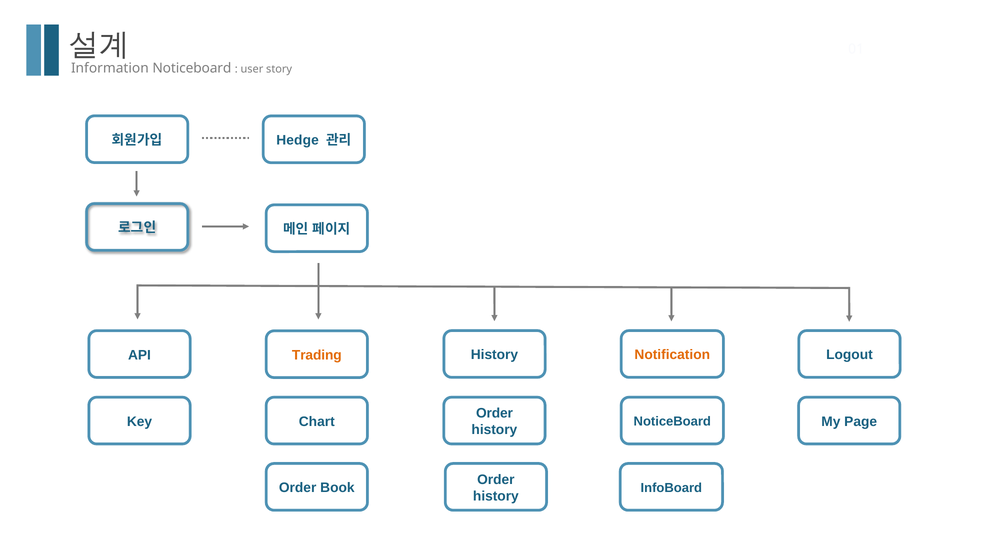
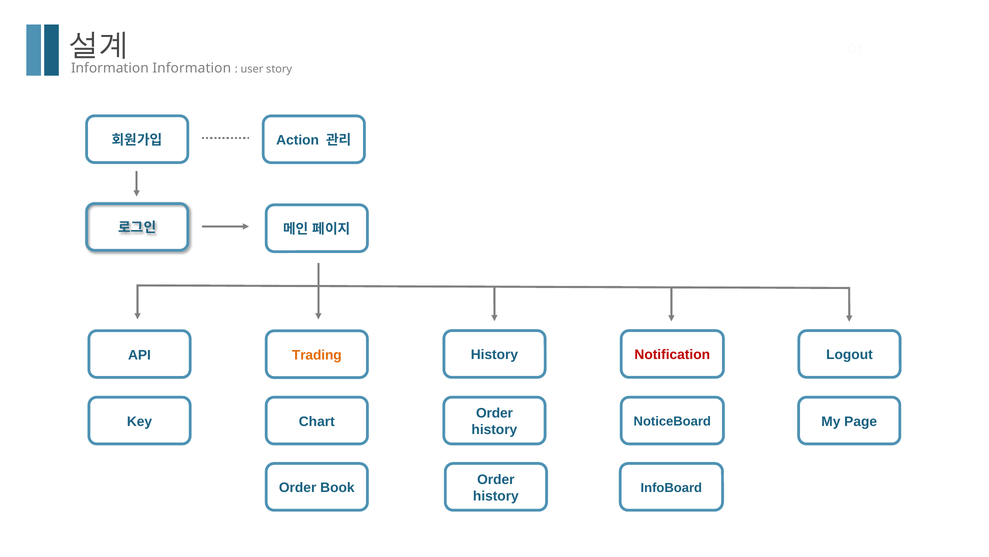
Information Noticeboard: Noticeboard -> Information (192, 68)
Hedge: Hedge -> Action (298, 140)
Notification colour: orange -> red (672, 354)
